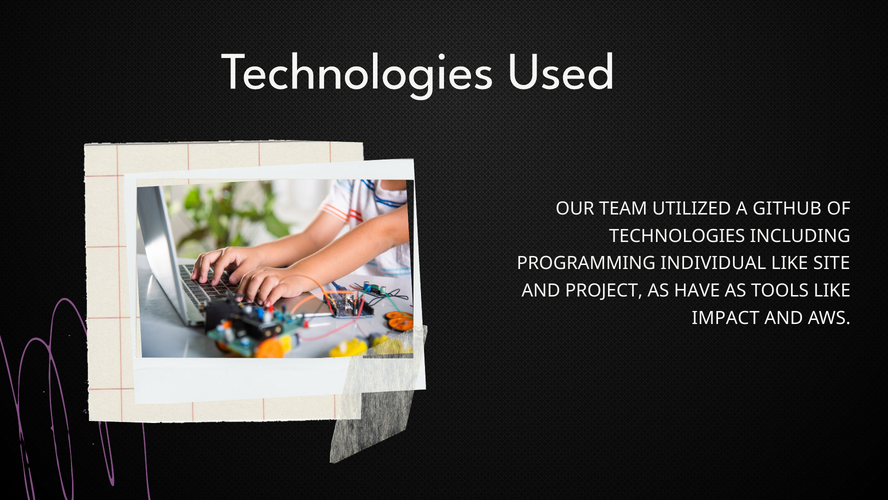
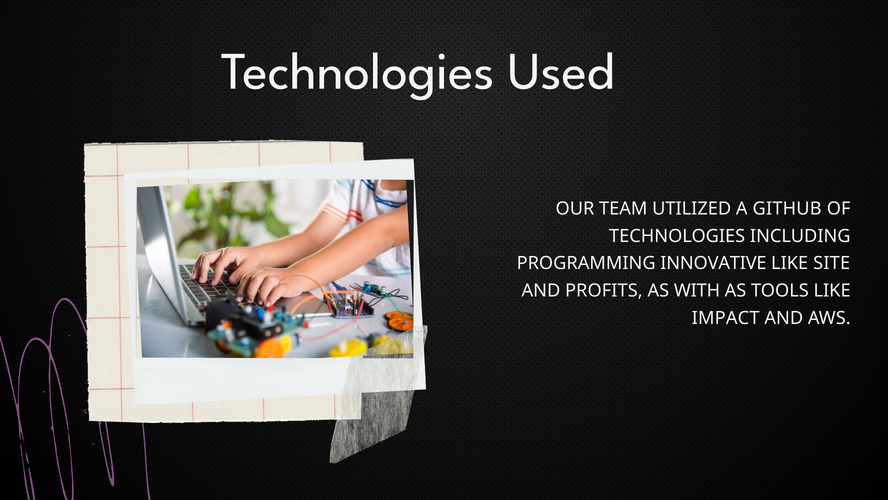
INDIVIDUAL: INDIVIDUAL -> INNOVATIVE (713, 263)
PROJECT: PROJECT -> PROFITS (604, 291)
HAVE: HAVE -> WITH (697, 291)
